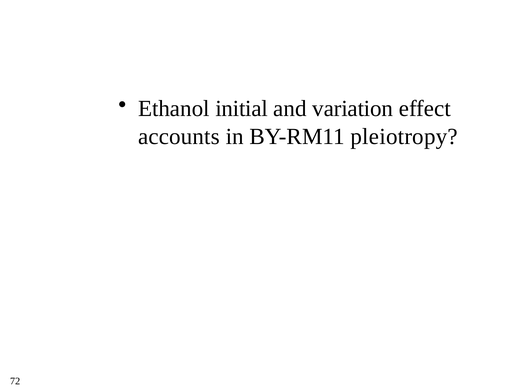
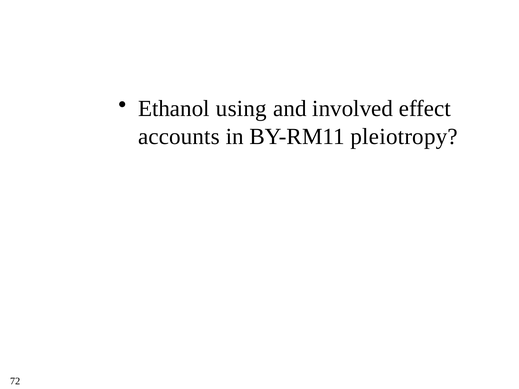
initial: initial -> using (241, 109)
variation: variation -> involved (353, 109)
